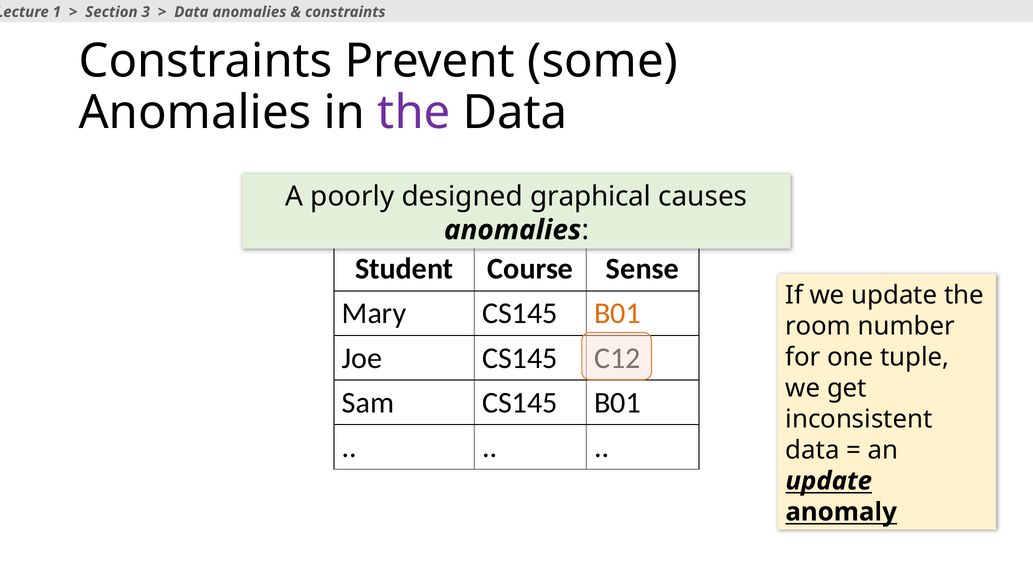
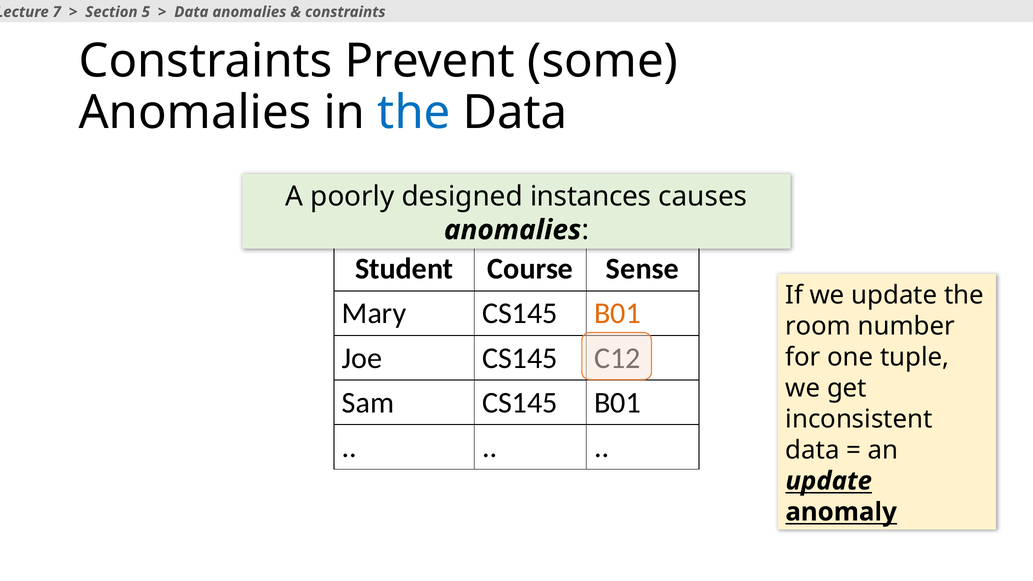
1: 1 -> 7 (57, 12)
3: 3 -> 5 (146, 12)
the colour: purple -> blue (414, 112)
graphical: graphical -> instances (591, 196)
